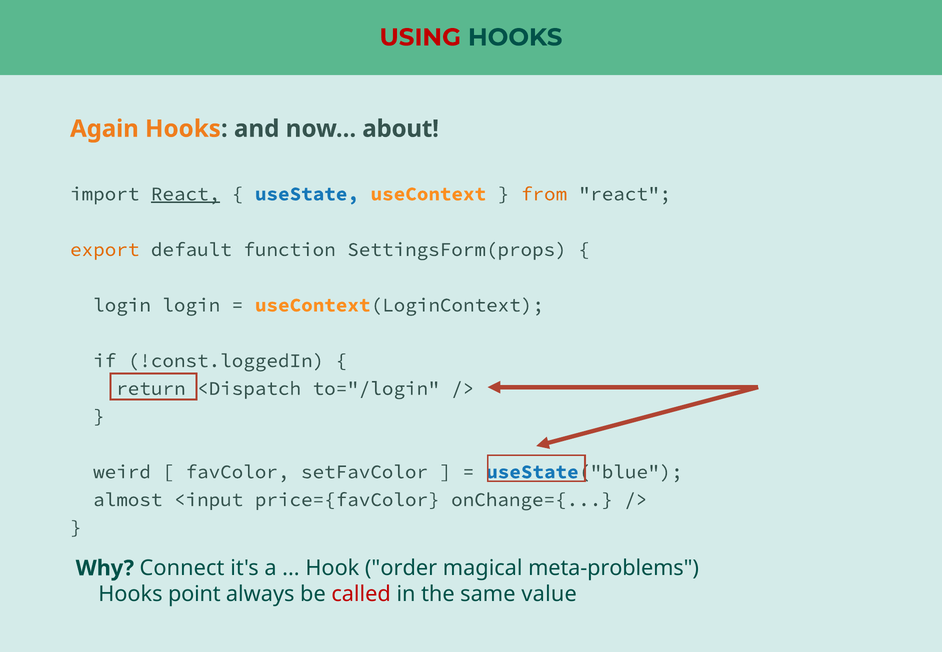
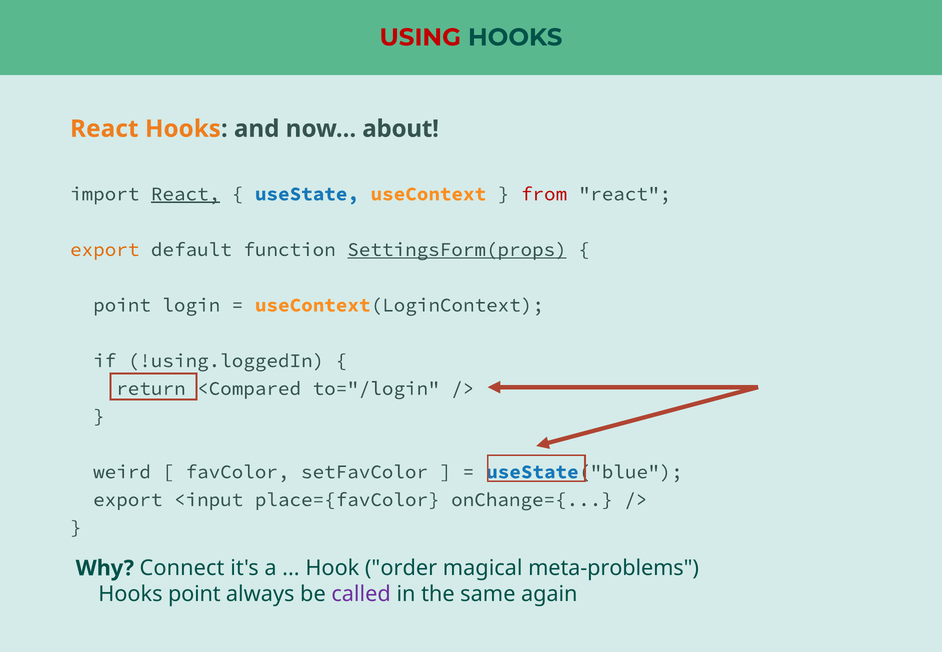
Again: Again -> React (104, 129)
from colour: orange -> red (544, 194)
SettingsForm(props underline: none -> present (457, 250)
login: login -> point (122, 305)
!const.loggedIn: !const.loggedIn -> !using.loggedIn (226, 361)
<Dispatch: <Dispatch -> <Compared (249, 389)
almost: almost -> export (128, 500)
price={favColor: price={favColor -> place={favColor (347, 500)
called colour: red -> purple (361, 594)
value: value -> again (549, 594)
